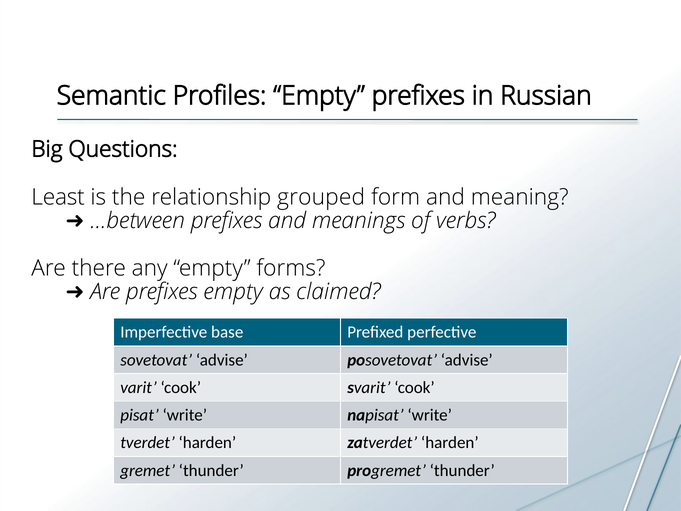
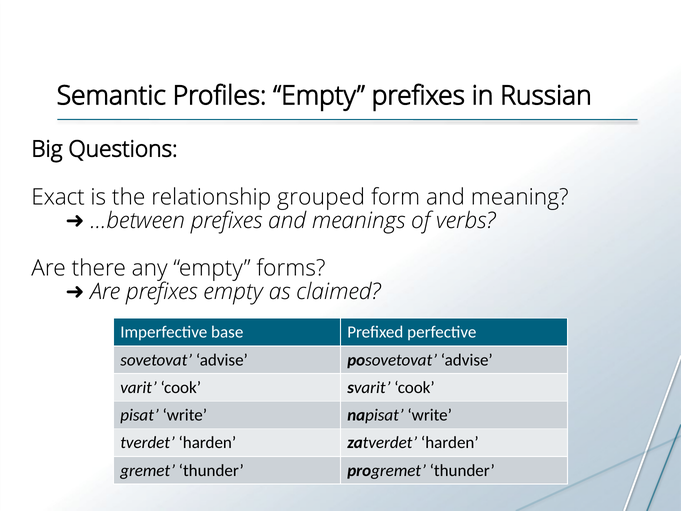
Least: Least -> Exact (58, 197)
